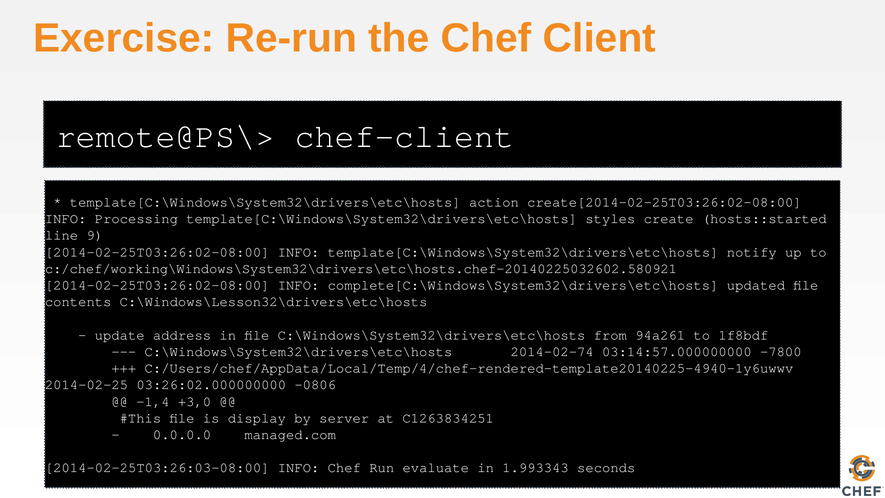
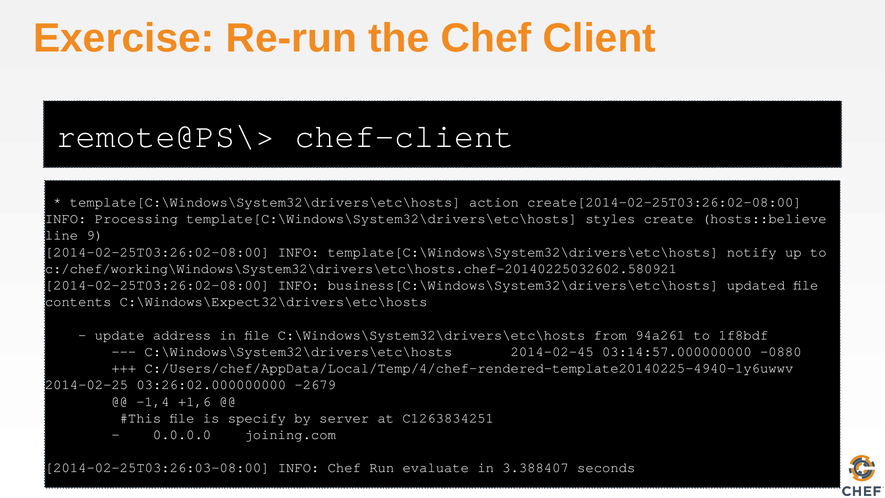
hosts::started: hosts::started -> hosts::believe (764, 219)
complete[C:\Windows\System32\drivers\etc\hosts: complete[C:\Windows\System32\drivers\etc\hosts -> business[C:\Windows\System32\drivers\etc\hosts (523, 285)
C:\Windows\Lesson32\drivers\etc\hosts: C:\Windows\Lesson32\drivers\etc\hosts -> C:\Windows\Expect32\drivers\etc\hosts (274, 302)
2014-02-74: 2014-02-74 -> 2014-02-45 (552, 351)
-7800: -7800 -> -0880 (781, 351)
-0806: -0806 -> -2679 (315, 385)
+3,0: +3,0 -> +1,6 (195, 401)
display: display -> specify (257, 418)
managed.com: managed.com -> joining.com (290, 434)
1.993343: 1.993343 -> 3.388407 (536, 468)
